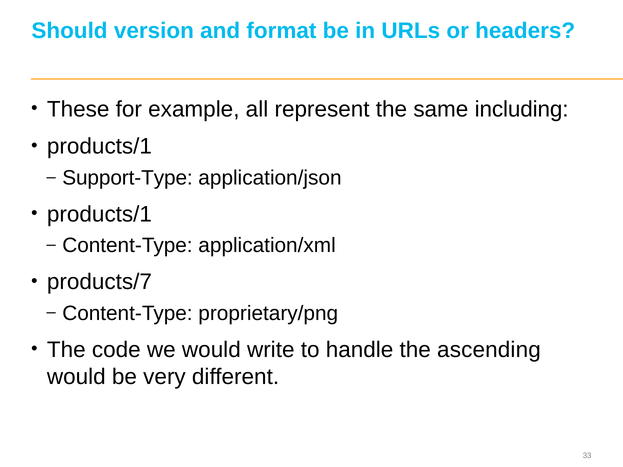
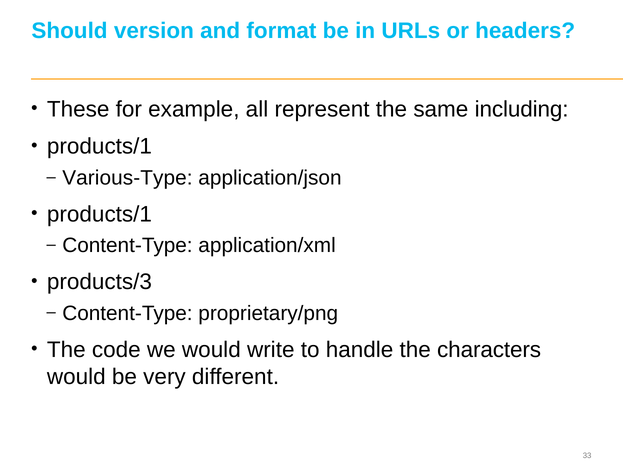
Support-Type: Support-Type -> Various-Type (127, 178)
products/7: products/7 -> products/3 (99, 282)
ascending: ascending -> characters (489, 350)
